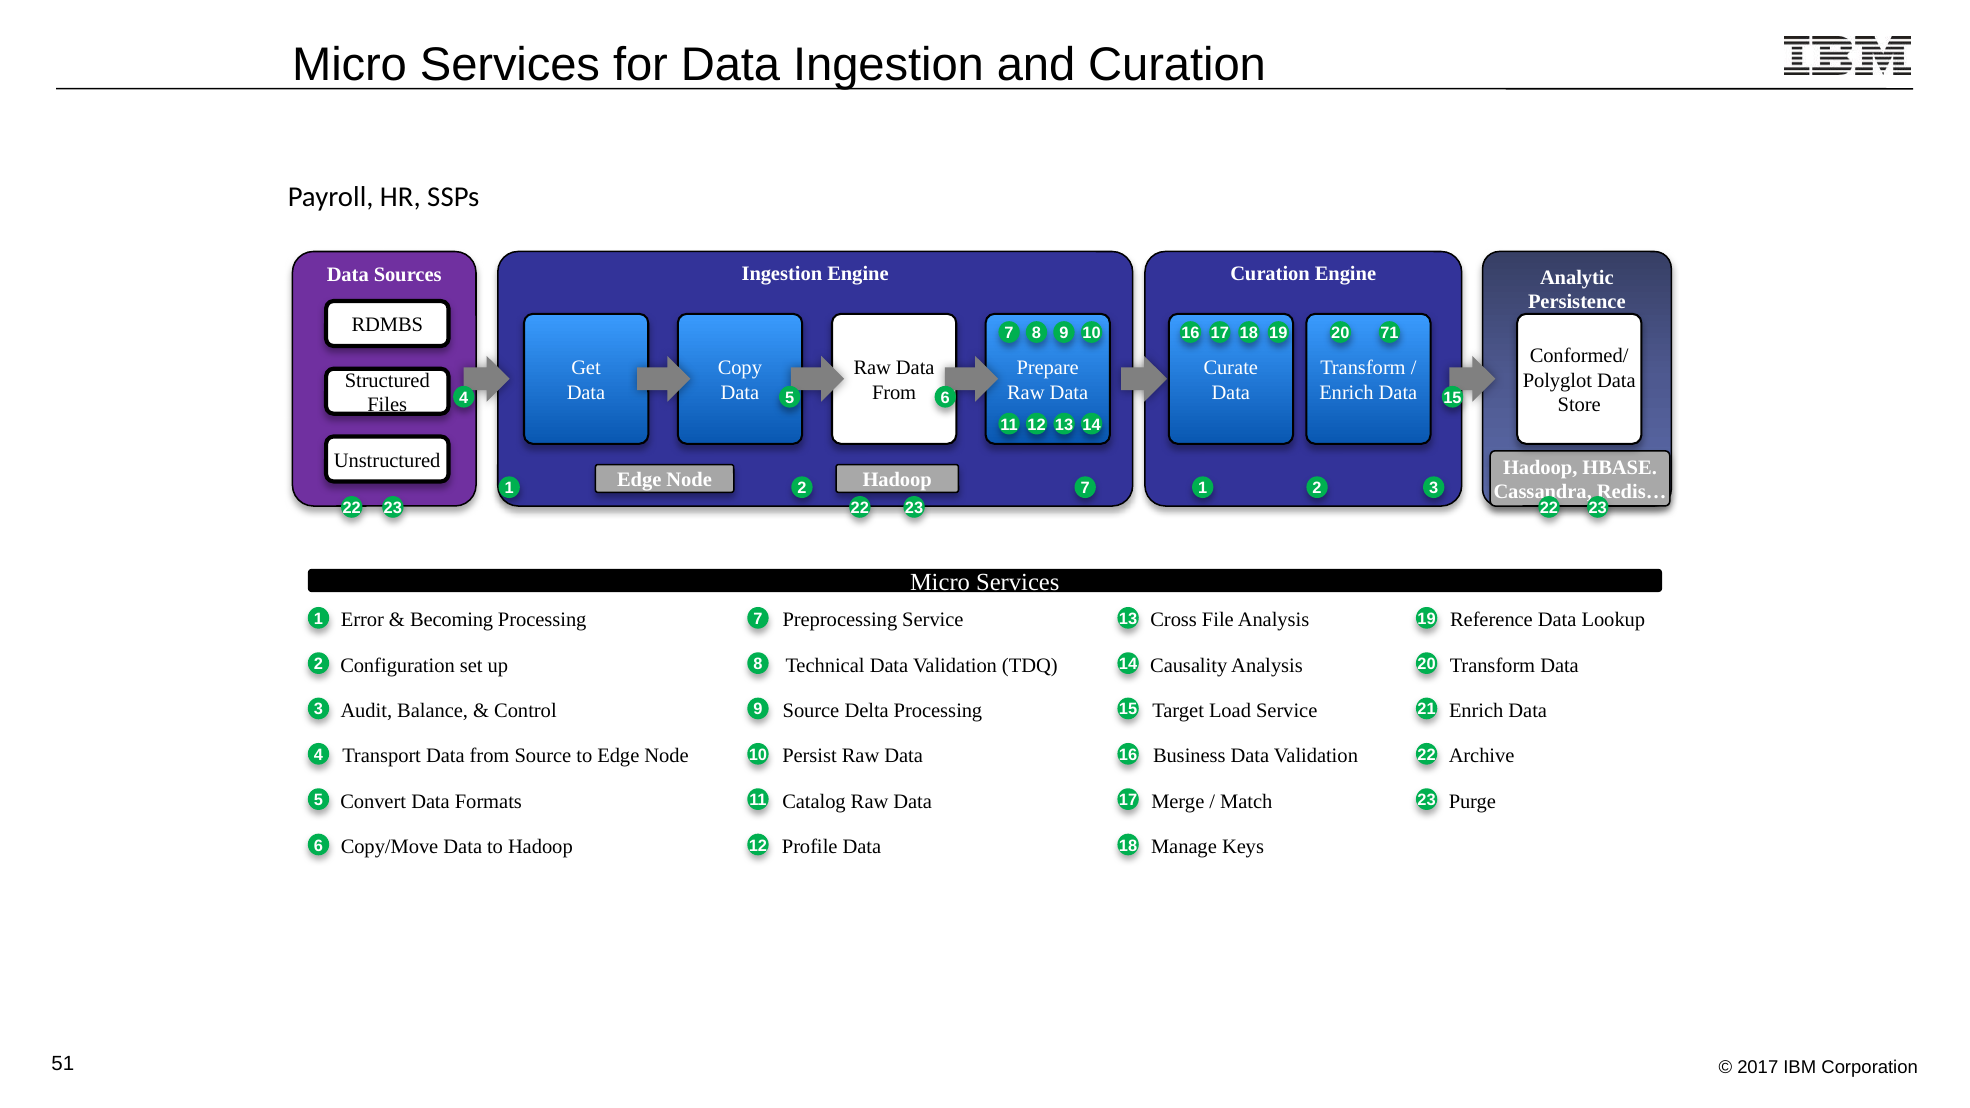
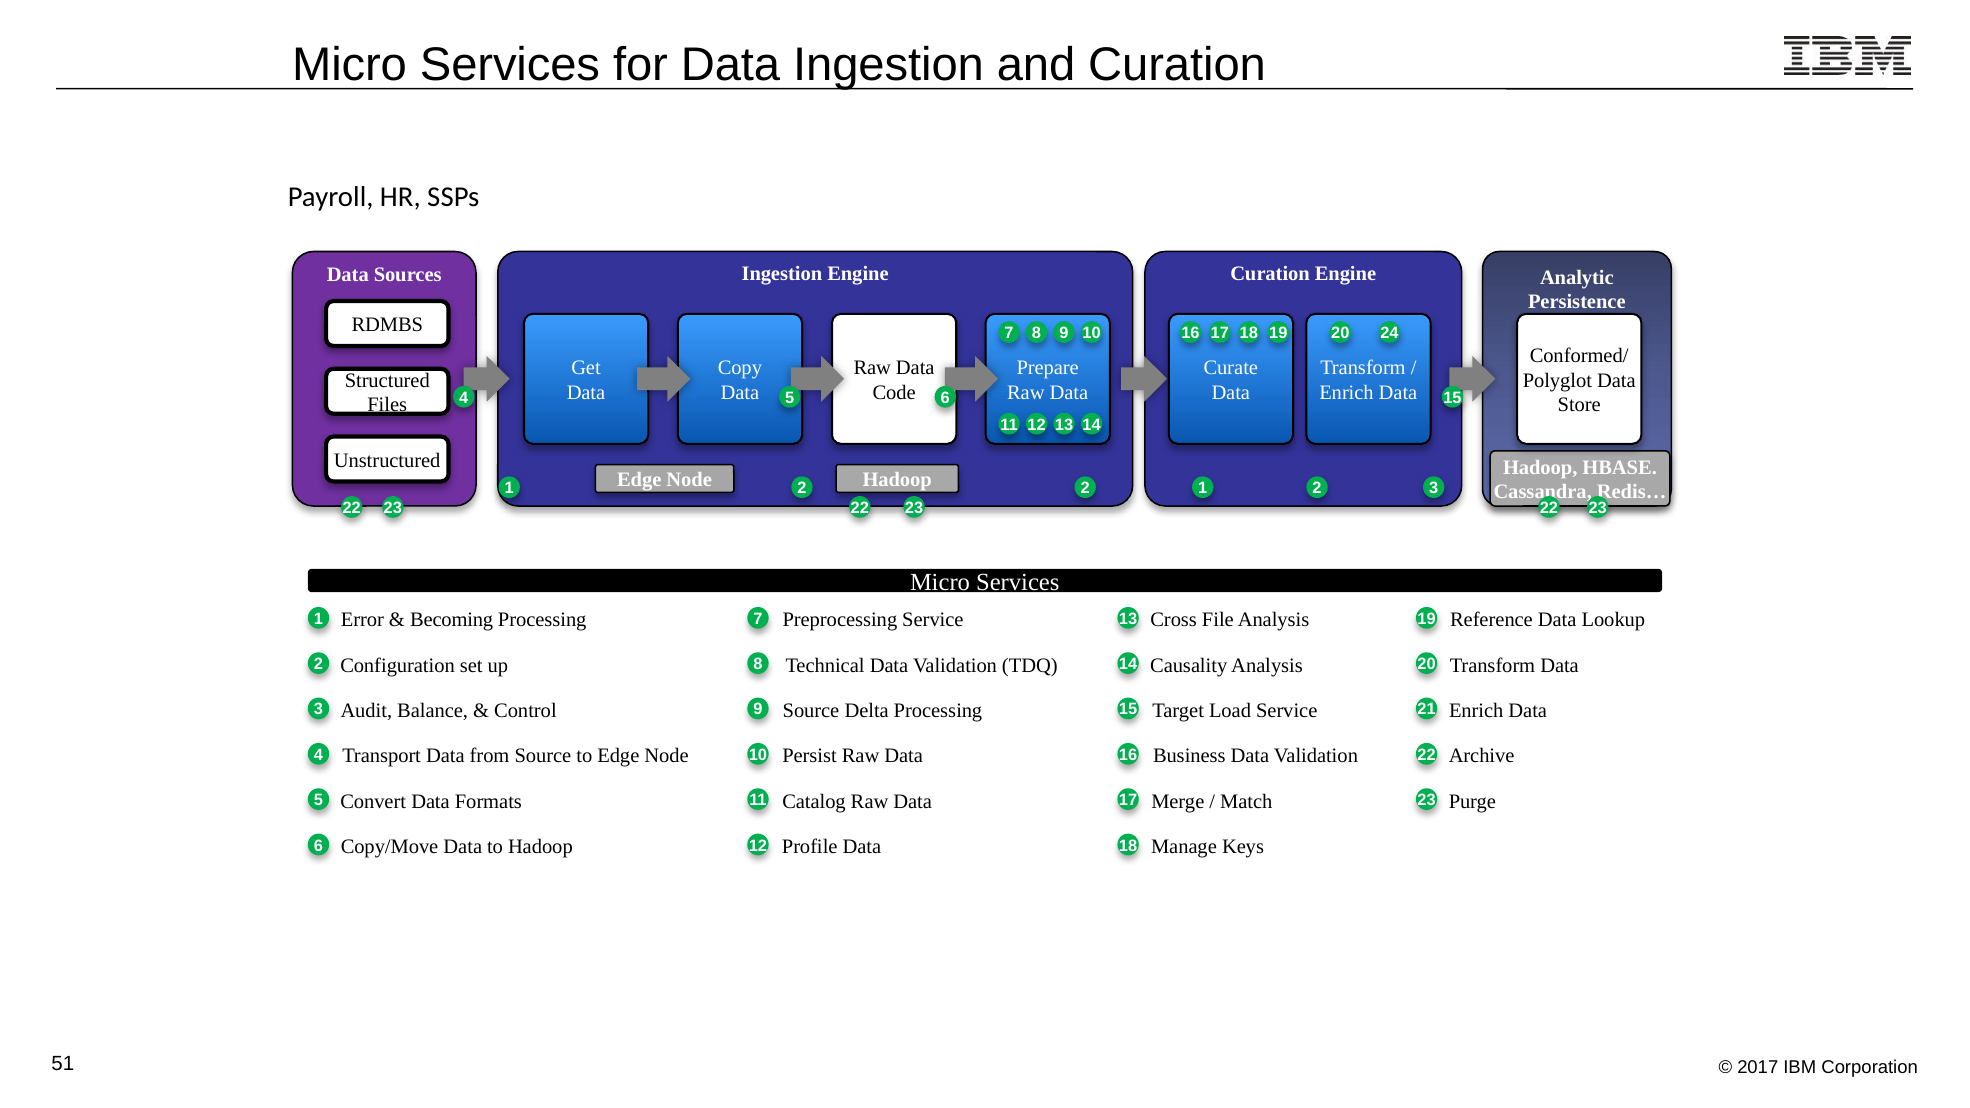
71: 71 -> 24 (1389, 333)
From: From -> Code (894, 393)
2 7: 7 -> 2 (1085, 488)
